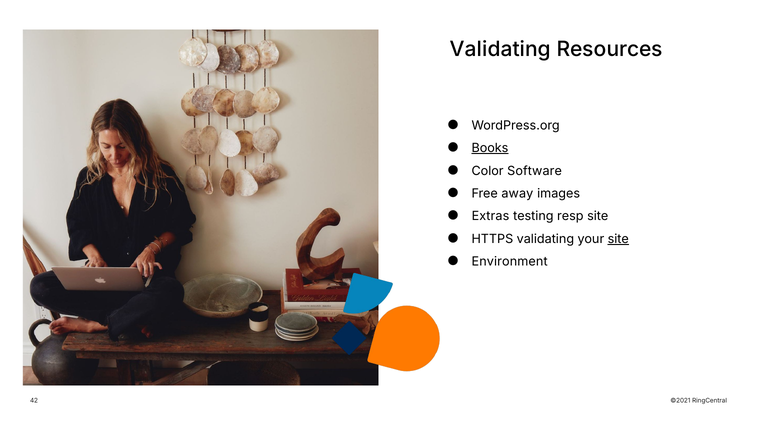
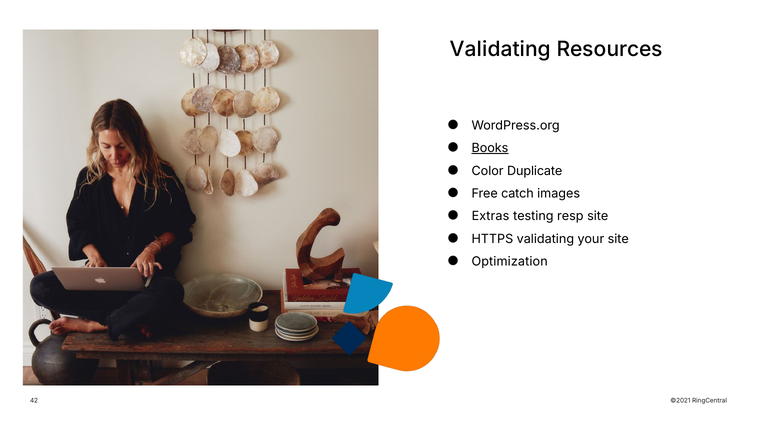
Software: Software -> Duplicate (535, 171)
away: away -> catch (518, 193)
site underline: present -> none (618, 239)
Environment: Environment -> Optimization (510, 262)
